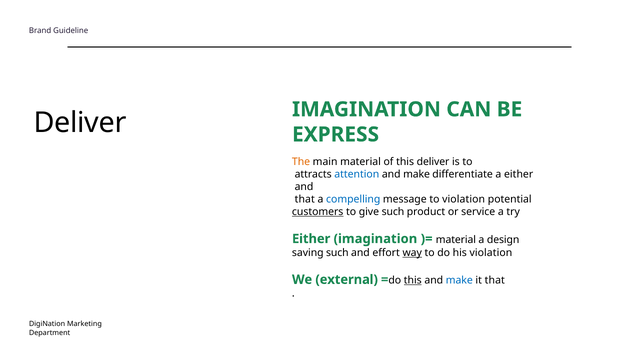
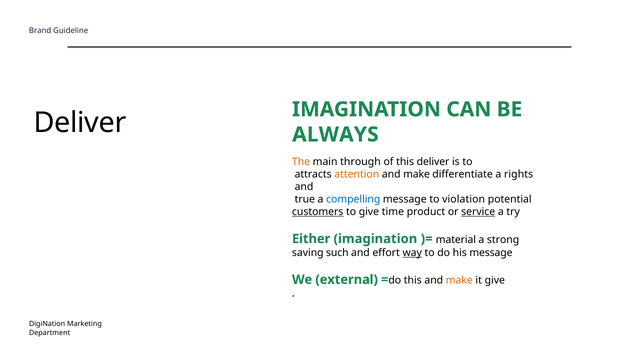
EXPRESS: EXPRESS -> ALWAYS (335, 134)
main material: material -> through (360, 162)
attention colour: blue -> orange (357, 174)
a either: either -> rights (519, 174)
that: that -> true (305, 199)
give such: such -> time (393, 212)
service underline: none -> present (478, 212)
design: design -> strong (503, 239)
his violation: violation -> message (491, 252)
this underline: present -> none (413, 280)
make colour: blue -> orange (459, 280)
it that: that -> give (495, 280)
